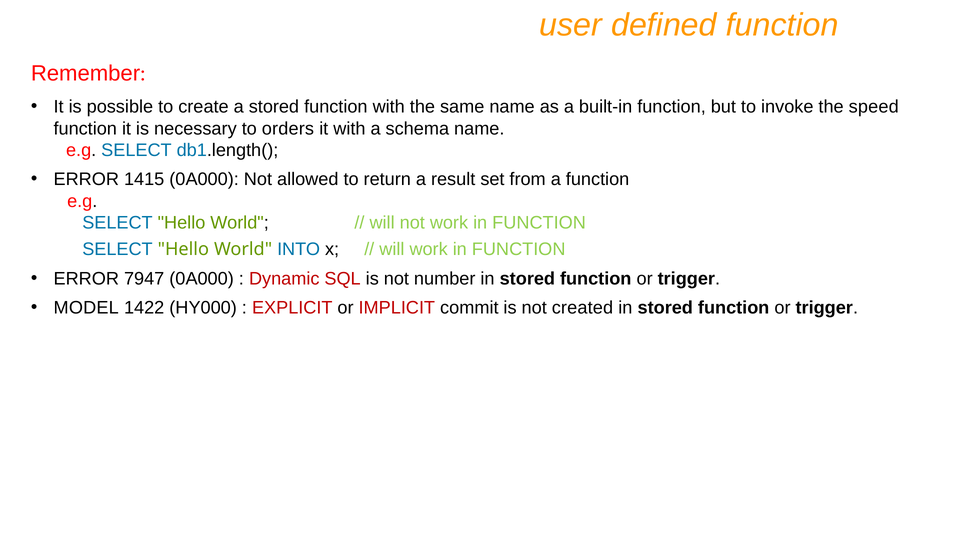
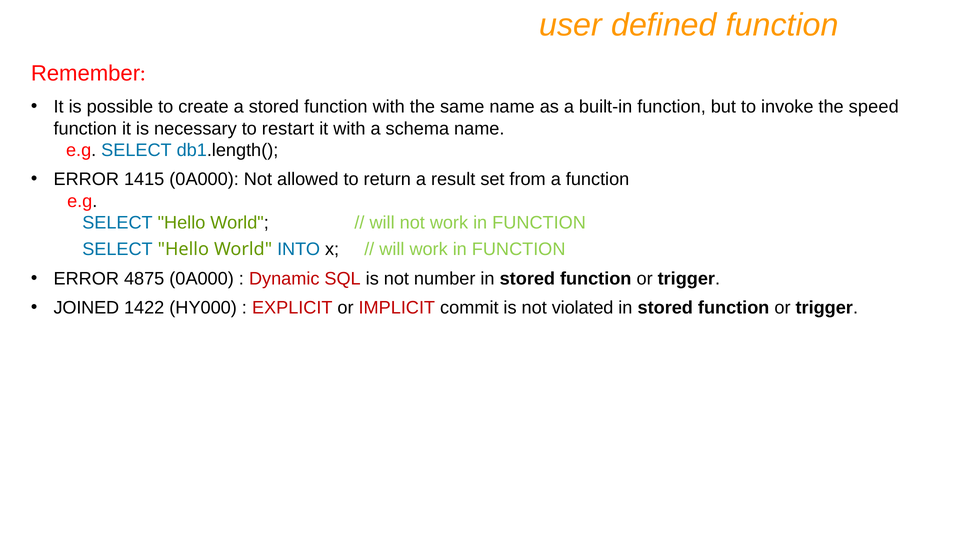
orders: orders -> restart (288, 129)
7947: 7947 -> 4875 (144, 278)
MODEL: MODEL -> JOINED (86, 307)
created: created -> violated (583, 307)
